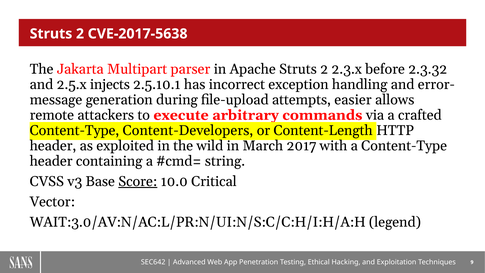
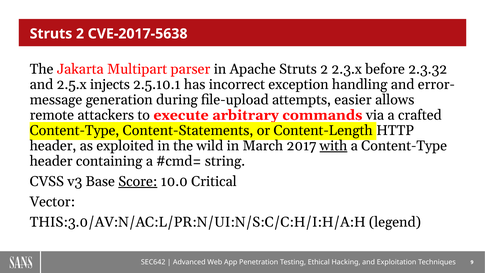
Content-Developers: Content-Developers -> Content-Statements (188, 130)
with underline: none -> present (334, 146)
WAIT:3.0/AV:N/AC:L/PR:N/UI:N/S:C/C:H/I:H/A:H: WAIT:3.0/AV:N/AC:L/PR:N/UI:N/S:C/C:H/I:H/A:H -> THIS:3.0/AV:N/AC:L/PR:N/UI:N/S:C/C:H/I:H/A:H (198, 222)
